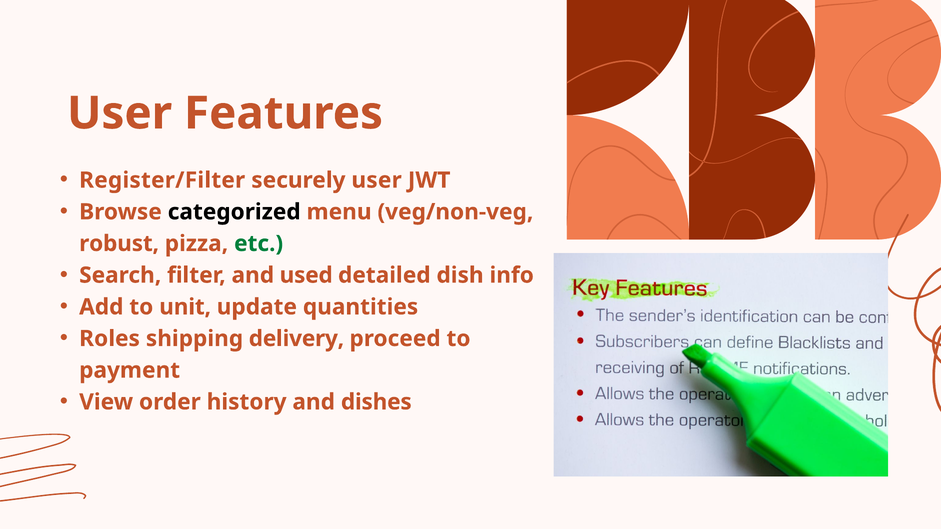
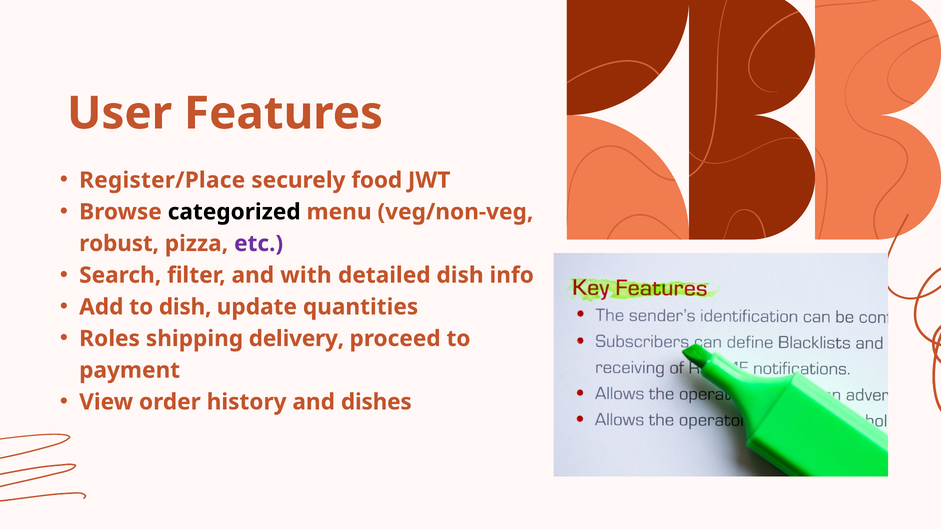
Register/Filter: Register/Filter -> Register/Place (162, 180)
securely user: user -> food (377, 180)
etc colour: green -> purple (259, 244)
used: used -> with (306, 275)
to unit: unit -> dish (185, 307)
